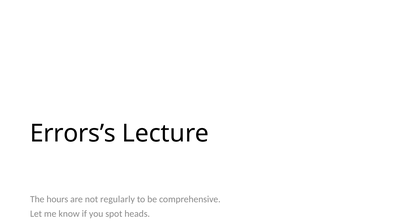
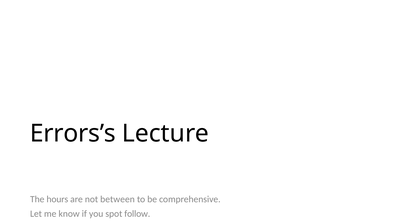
regularly: regularly -> between (118, 200)
heads: heads -> follow (137, 214)
